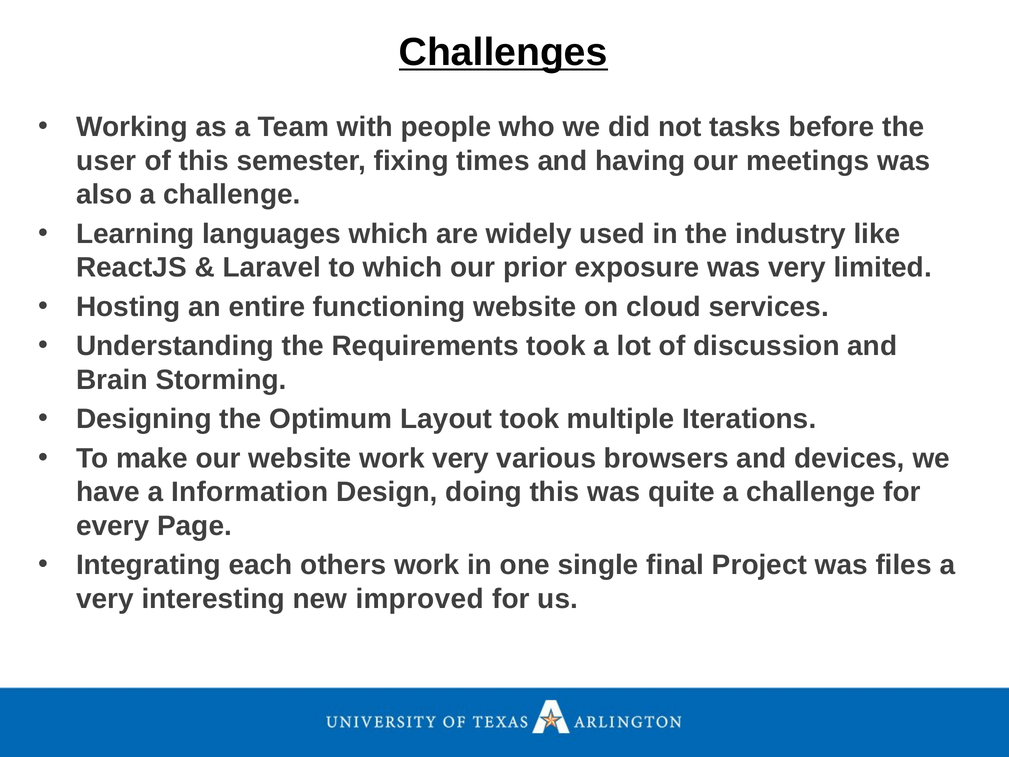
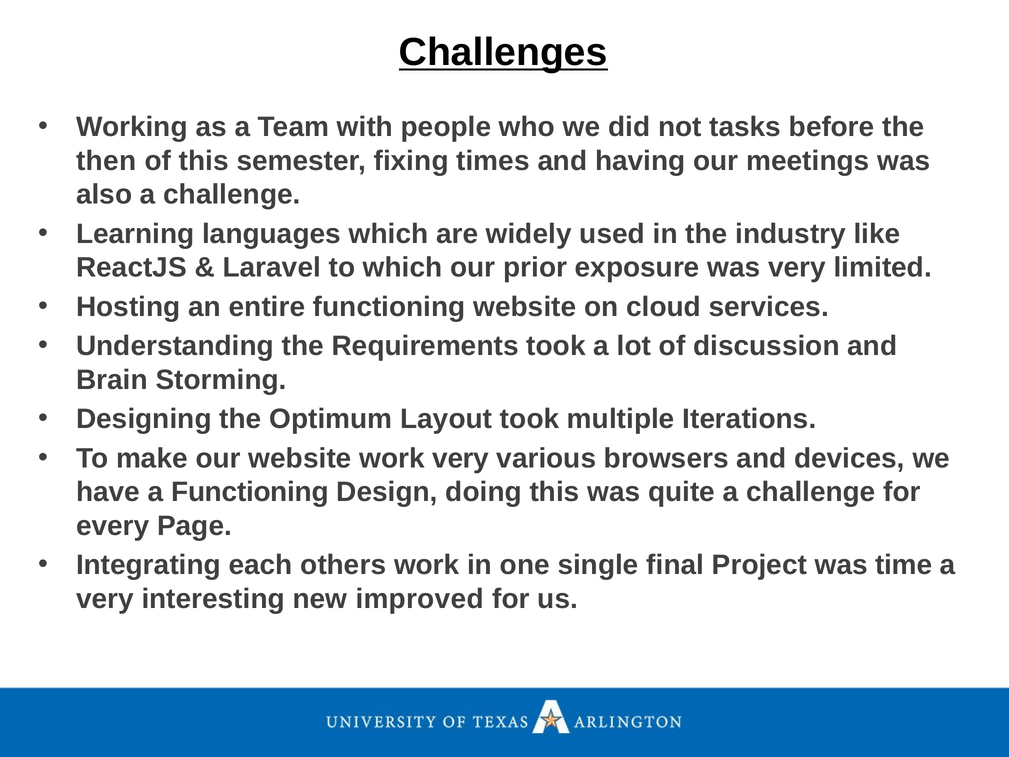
user: user -> then (106, 161)
a Information: Information -> Functioning (250, 492)
files: files -> time (904, 565)
